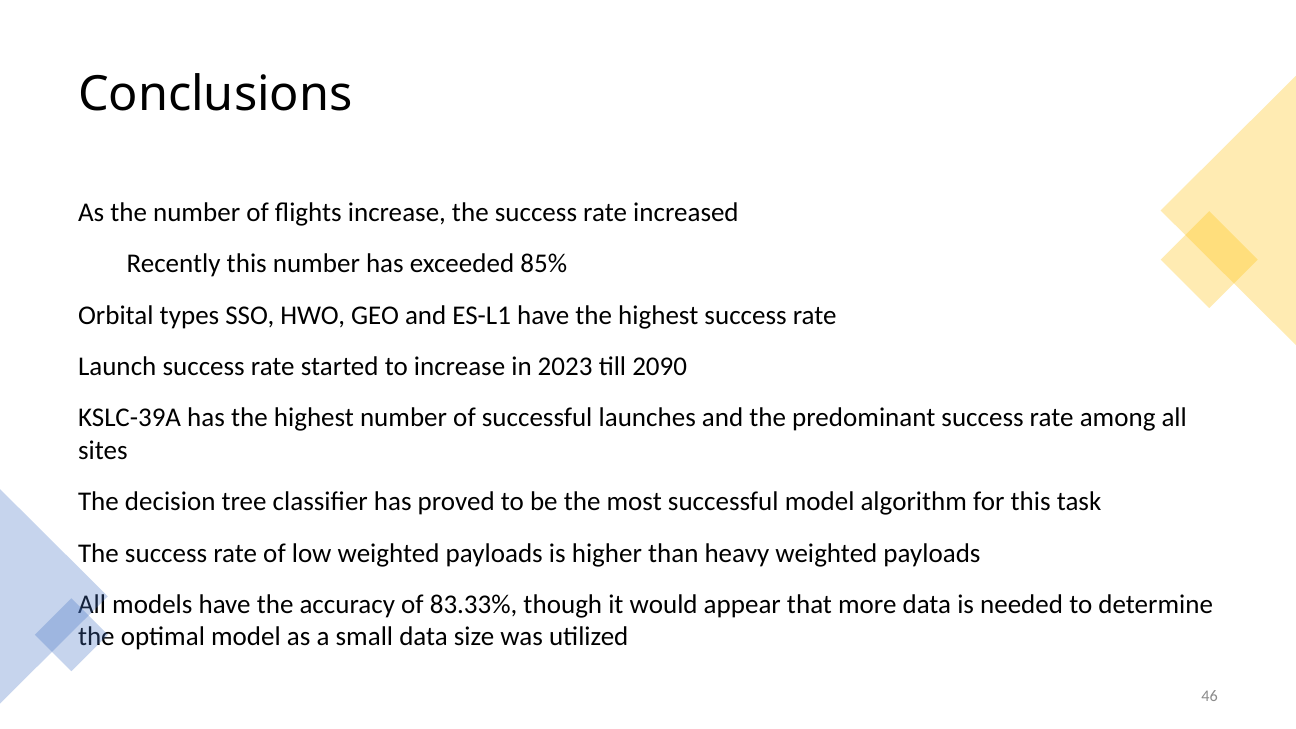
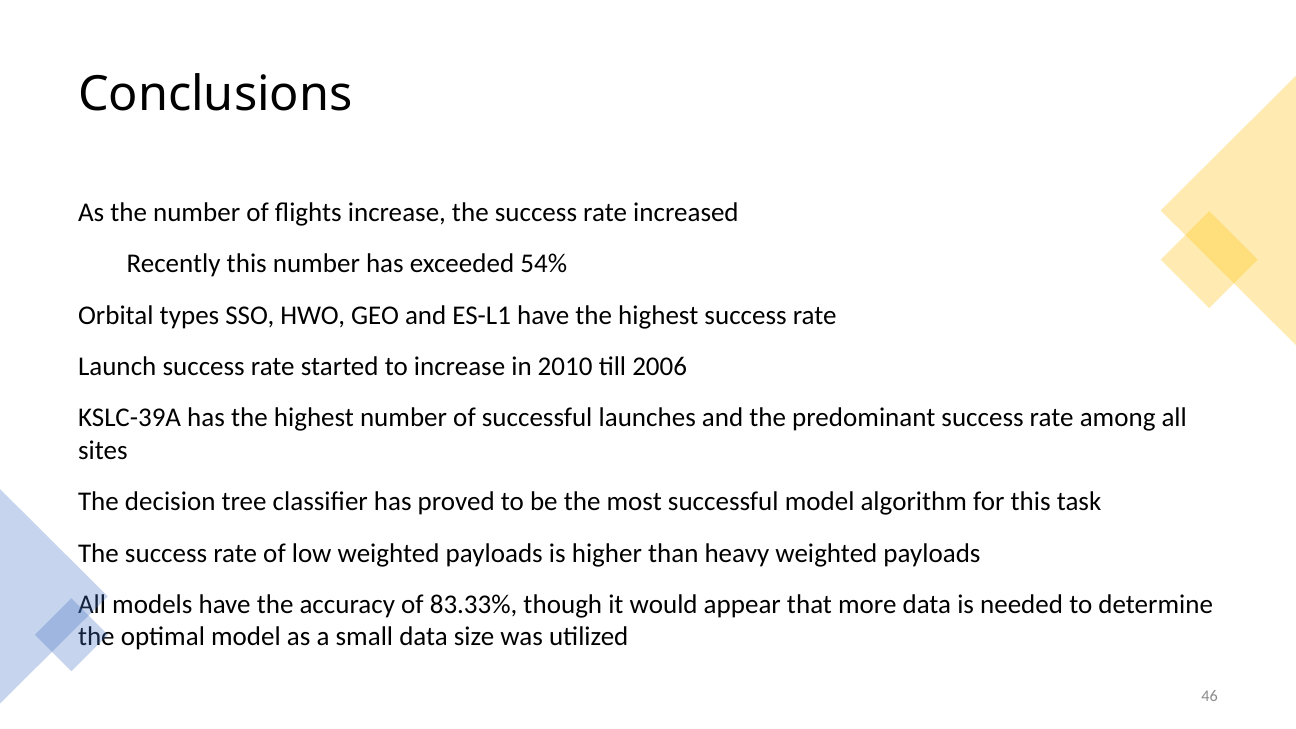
85%: 85% -> 54% (544, 264)
2023: 2023 -> 2010 (565, 367)
2090: 2090 -> 2006 (660, 367)
